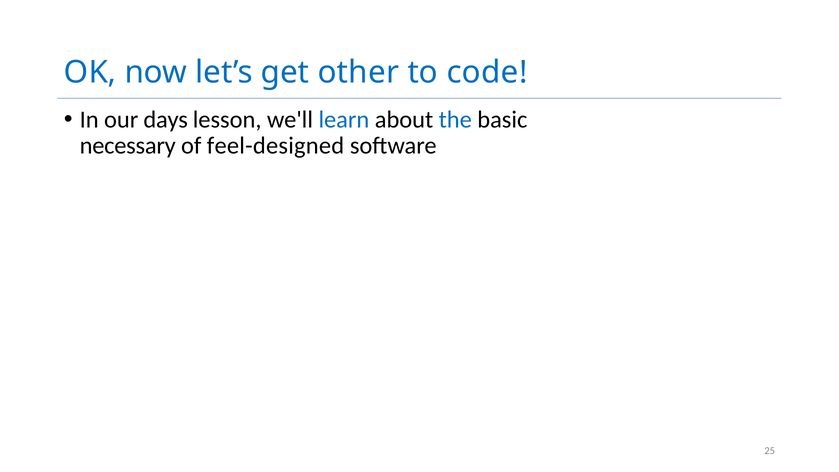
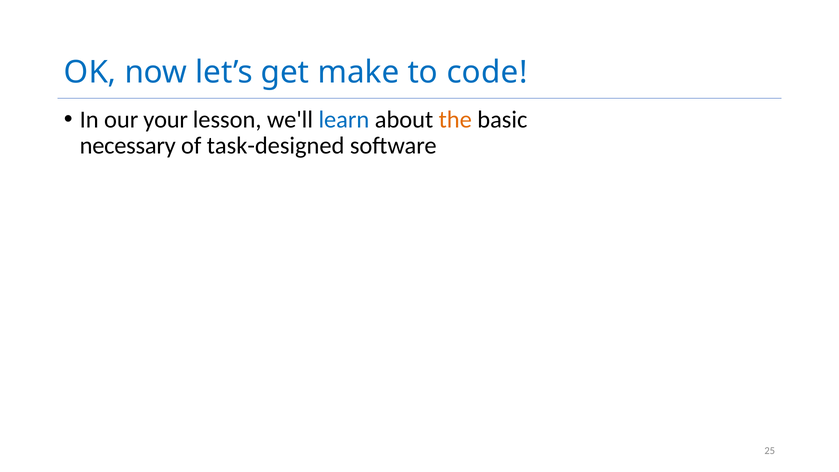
other: other -> make (358, 72)
days: days -> your (166, 119)
the colour: blue -> orange (455, 119)
feel-designed: feel-designed -> task-designed (276, 146)
